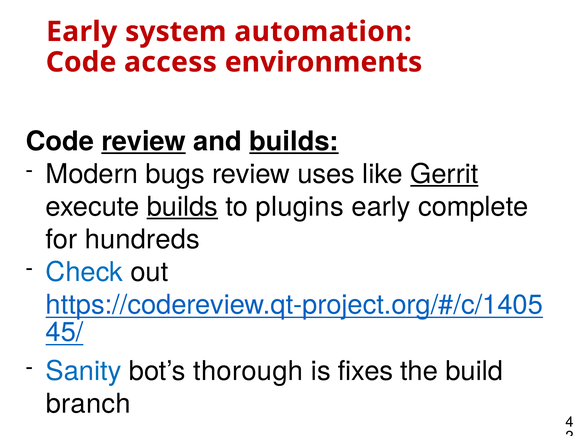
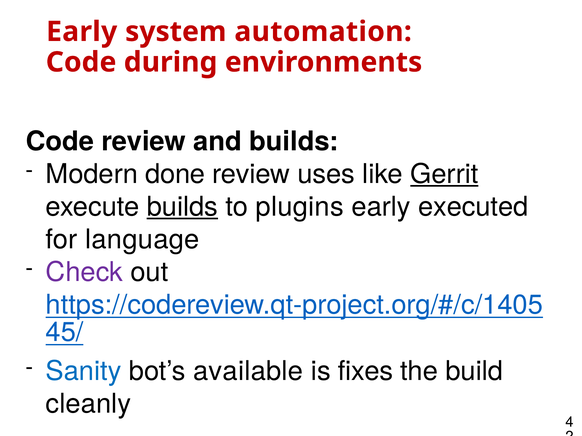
access: access -> during (171, 62)
review underline: present -> none (144, 142)
builds underline: present -> none (294, 142)
bugs: bugs -> done (175, 174)
complete: complete -> executed (473, 207)
hundreds: hundreds -> language (142, 240)
Check colour: blue -> purple (84, 273)
thorough: thorough -> available (248, 372)
branch: branch -> cleanly (88, 404)
